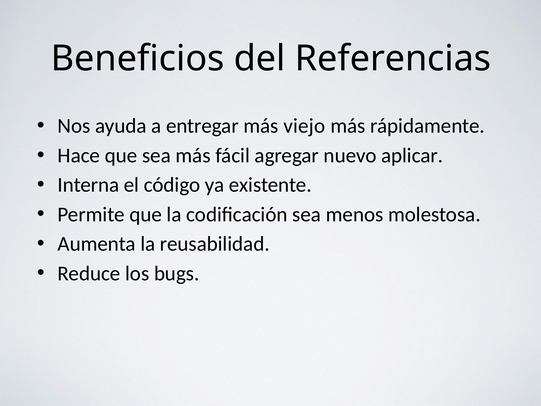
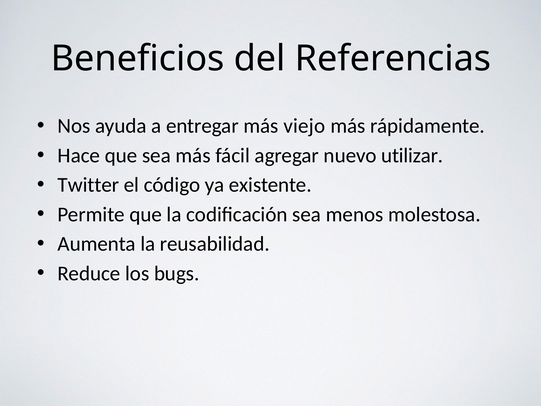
aplicar: aplicar -> utilizar (412, 155)
Interna: Interna -> Twitter (88, 185)
